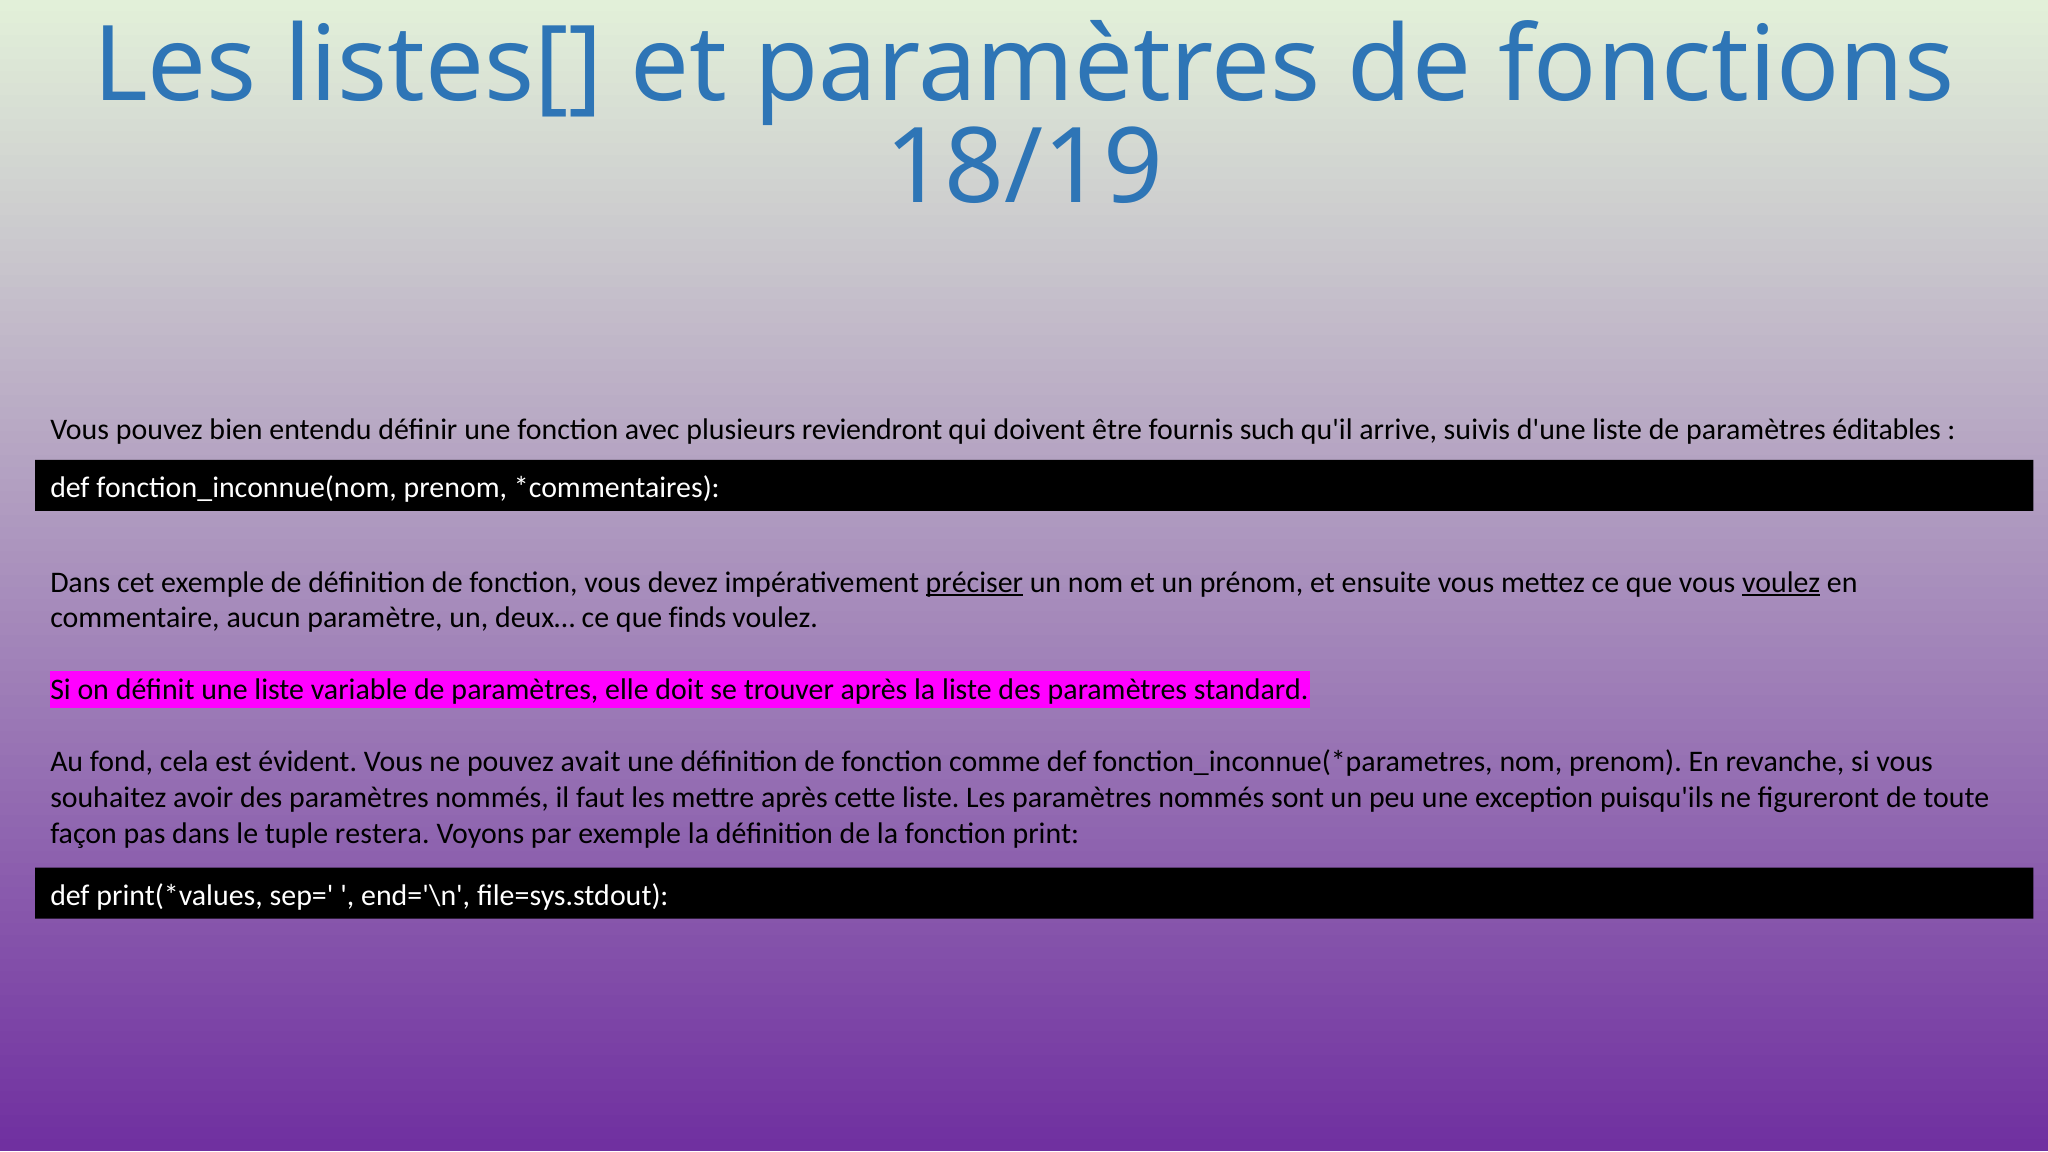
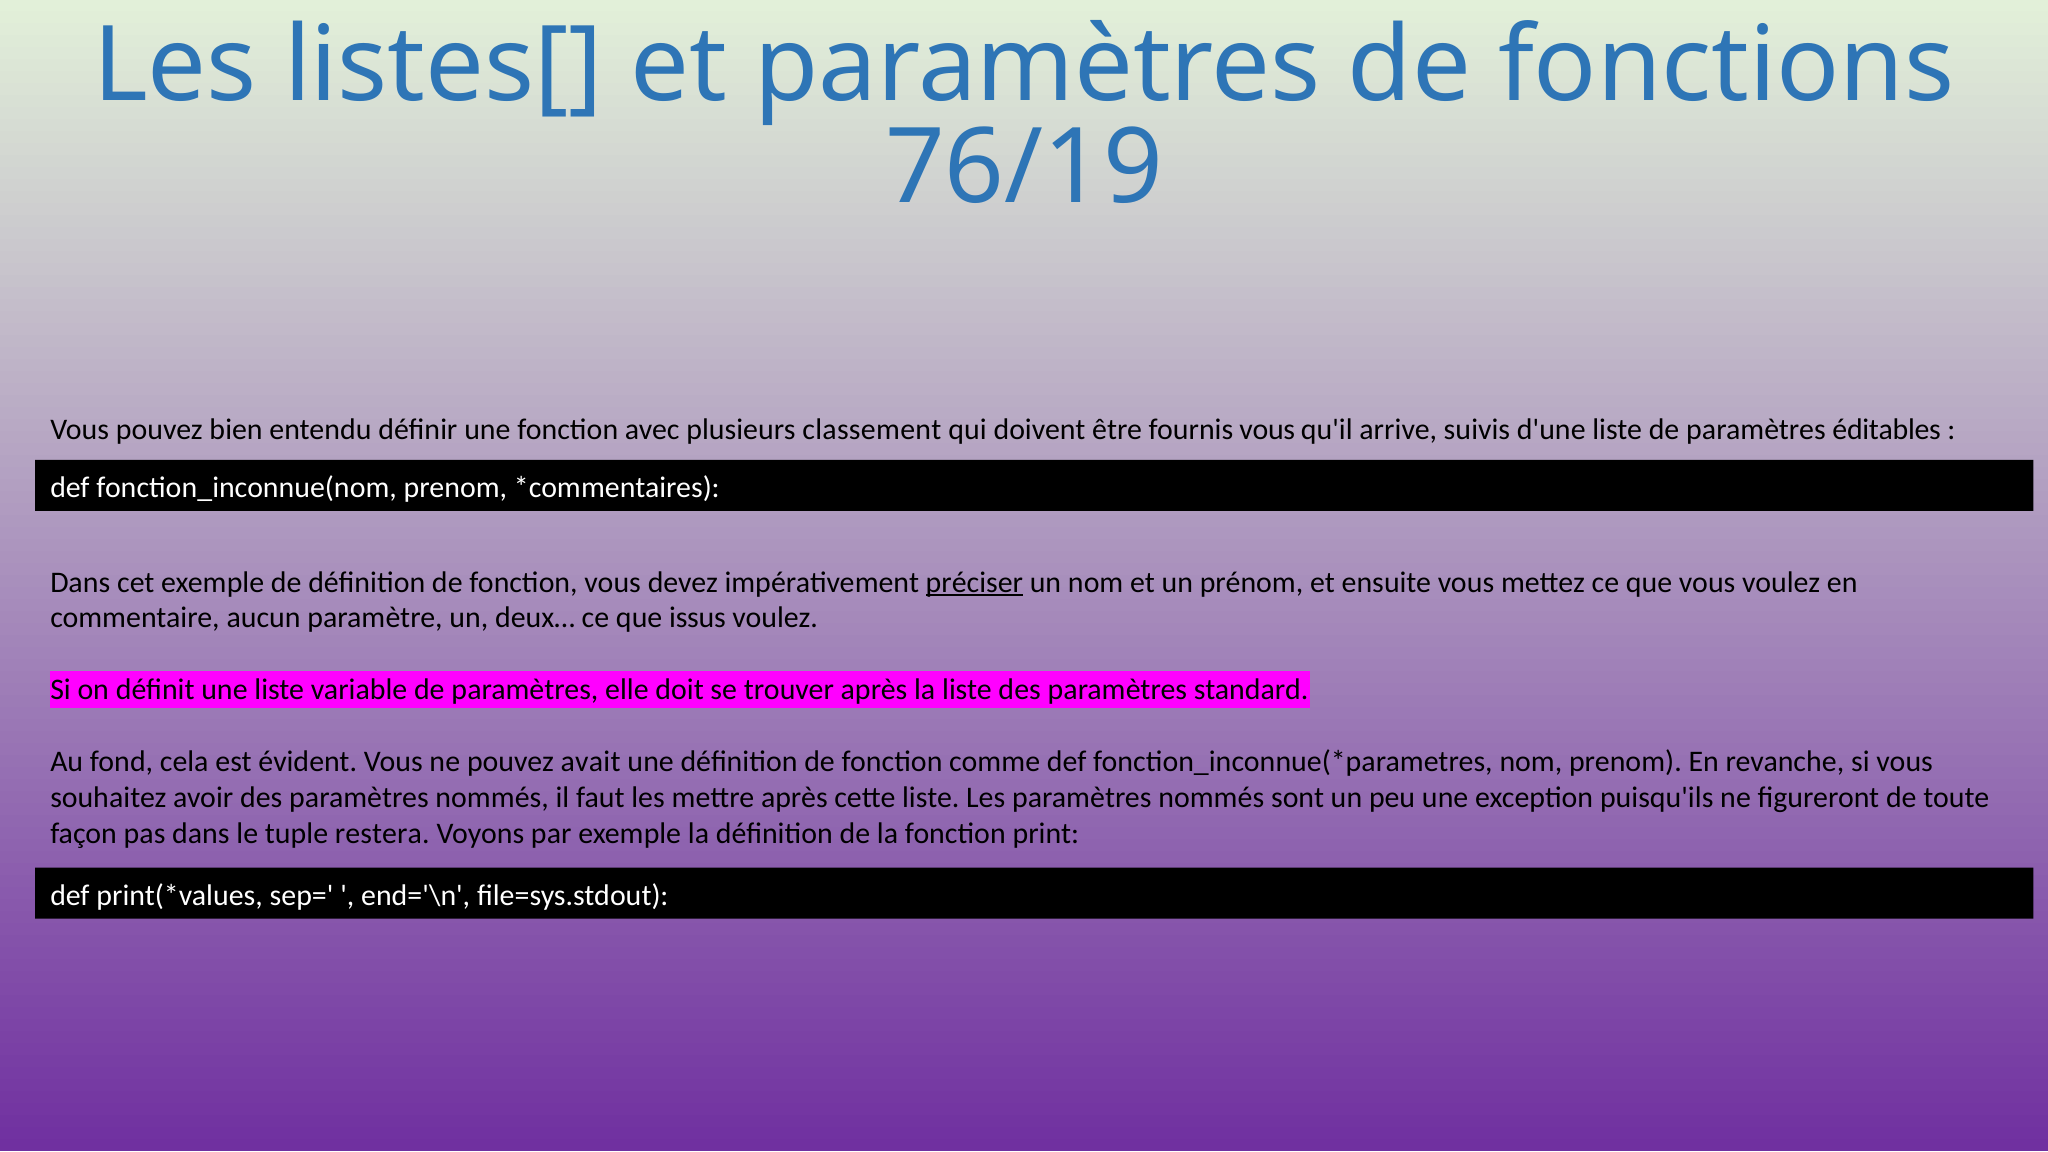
18/19: 18/19 -> 76/19 (1024, 168)
reviendront: reviendront -> classement (872, 430)
fournis such: such -> vous (1267, 430)
voulez underline: present -> none (1781, 582)
finds: finds -> issus (697, 618)
